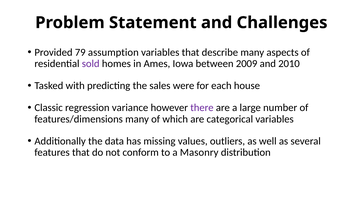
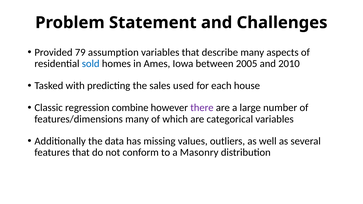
sold colour: purple -> blue (91, 64)
2009: 2009 -> 2005 (247, 64)
were: were -> used (183, 86)
variance: variance -> combine (130, 108)
